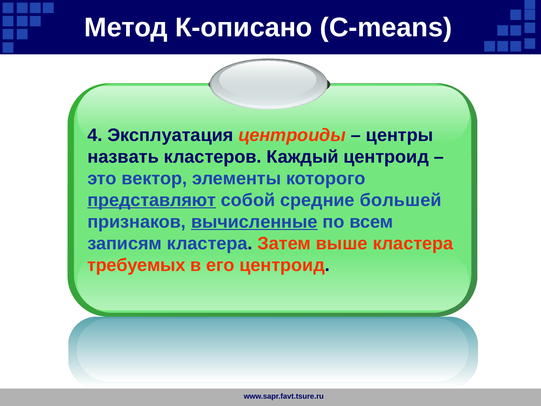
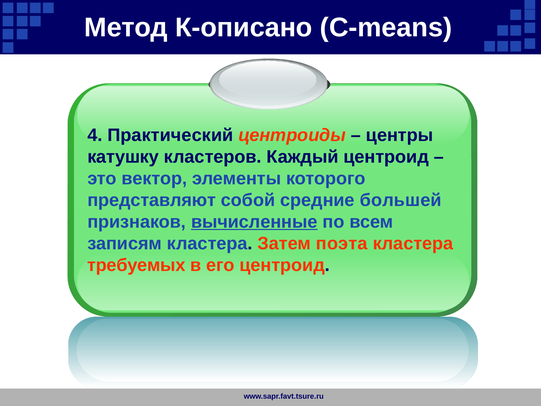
Эксплуатация: Эксплуатация -> Практический (170, 135)
назвать: назвать -> катушку (123, 157)
представляют underline: present -> none (152, 200)
выше: выше -> поэта (342, 243)
